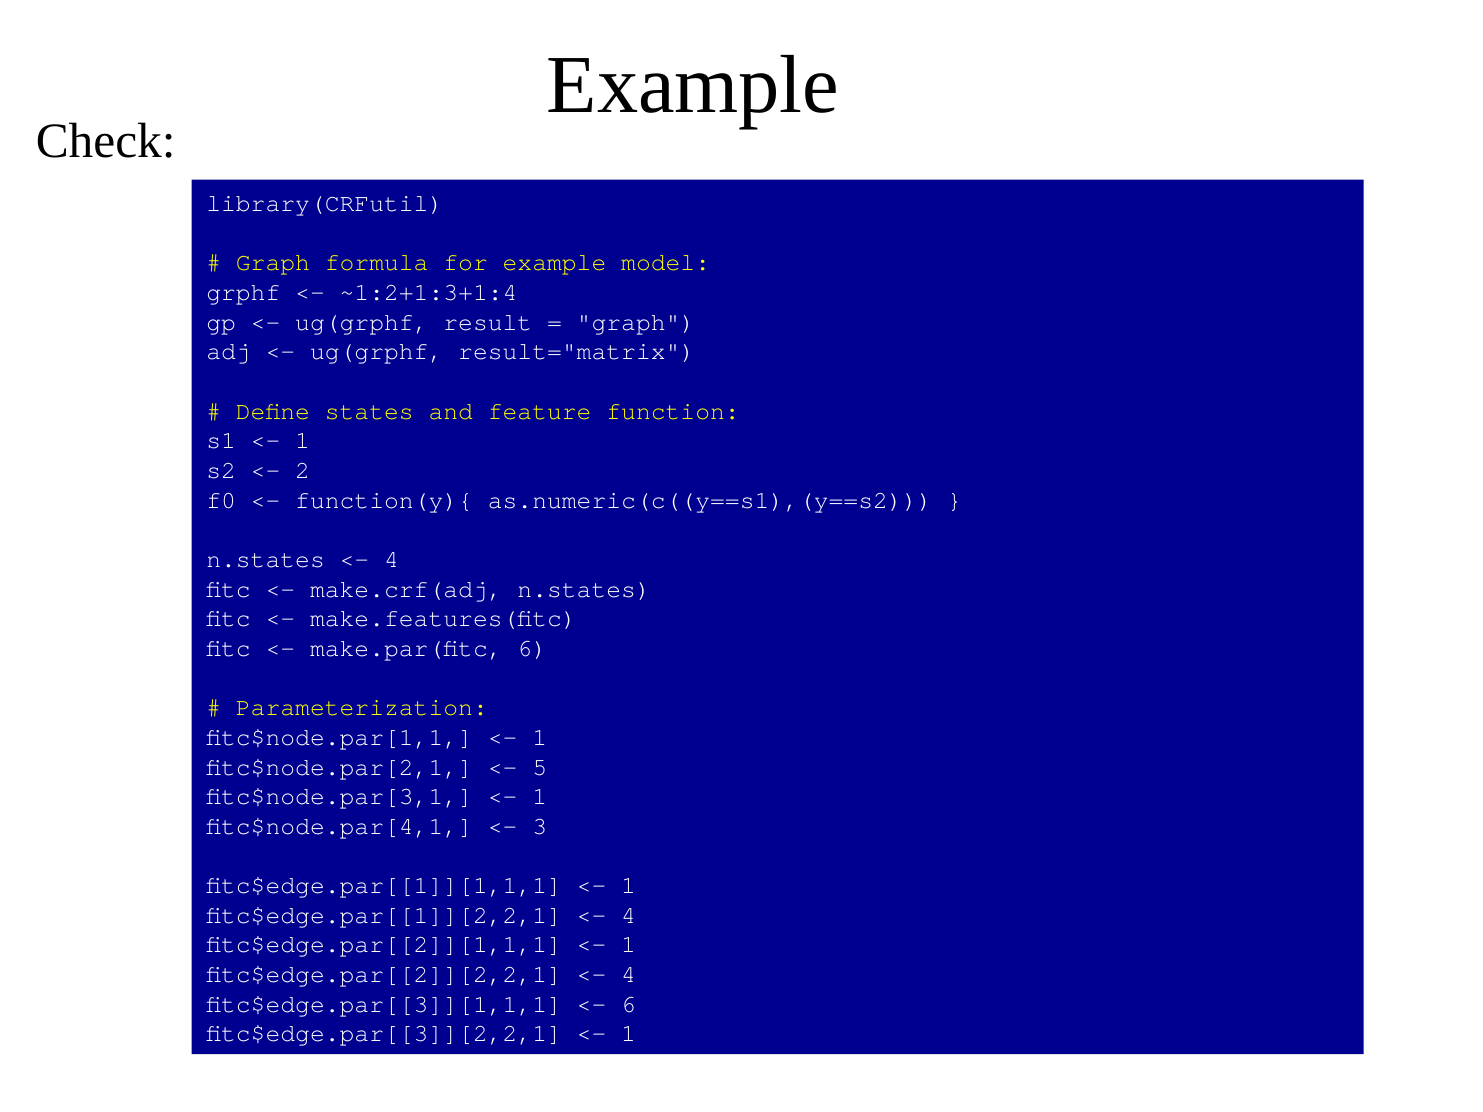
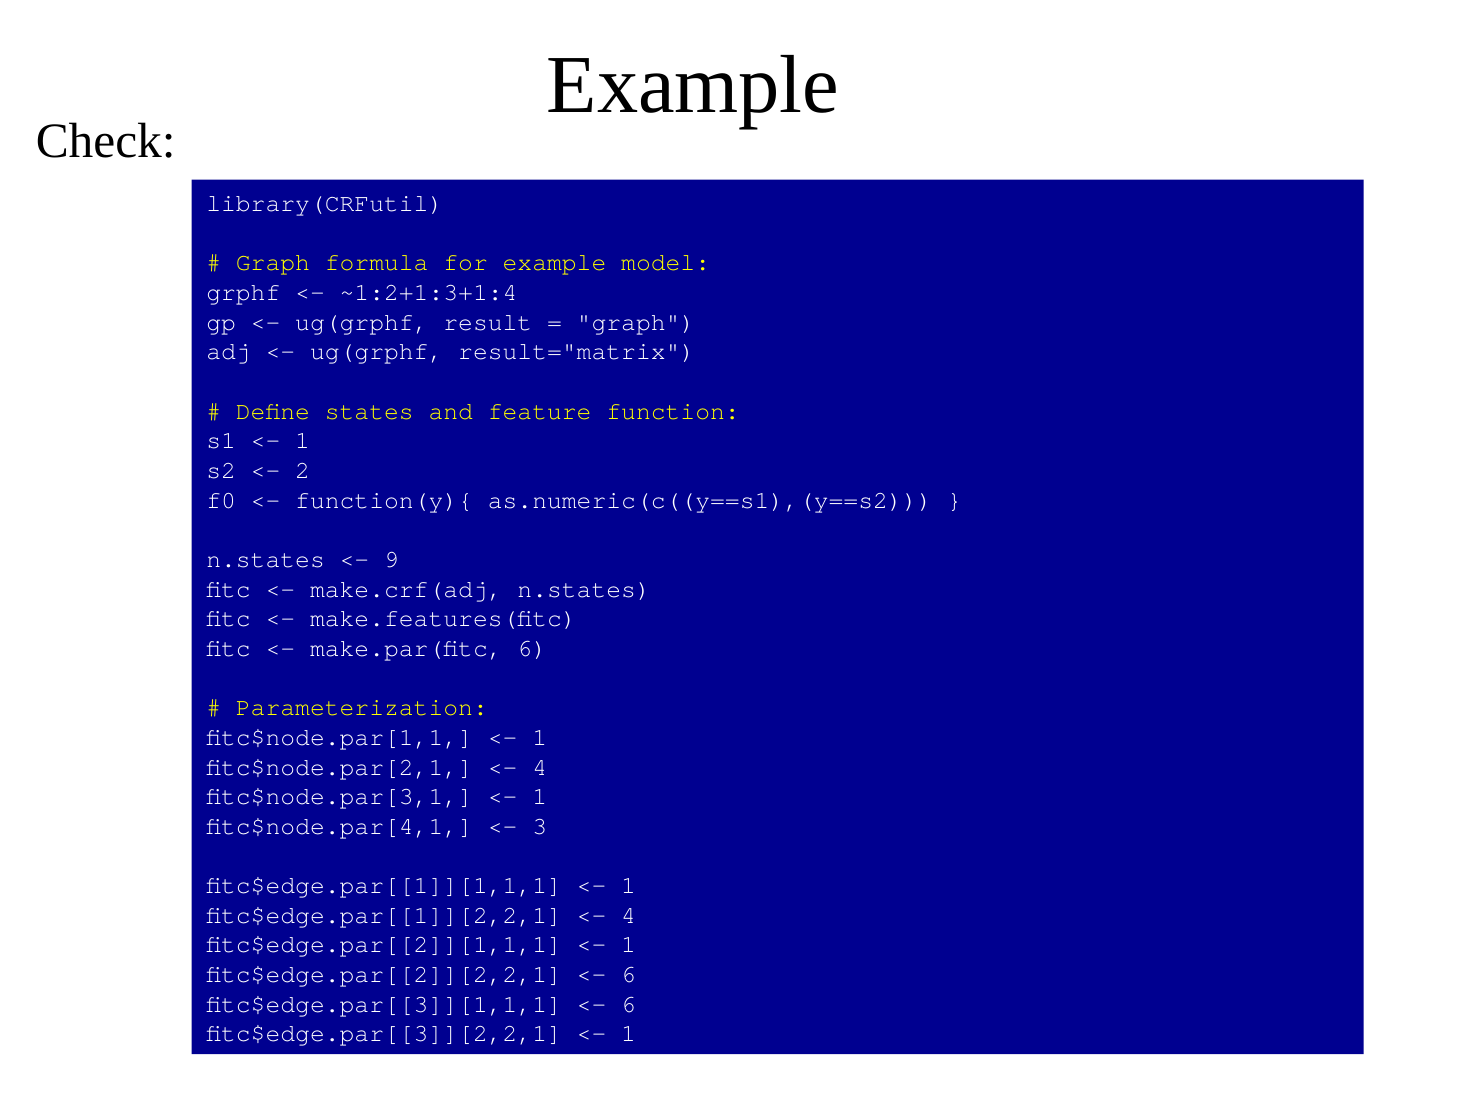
4: 4 -> 9 (392, 559)
5: 5 -> 4 (540, 767)
4: 4 -> 6 (629, 975)
